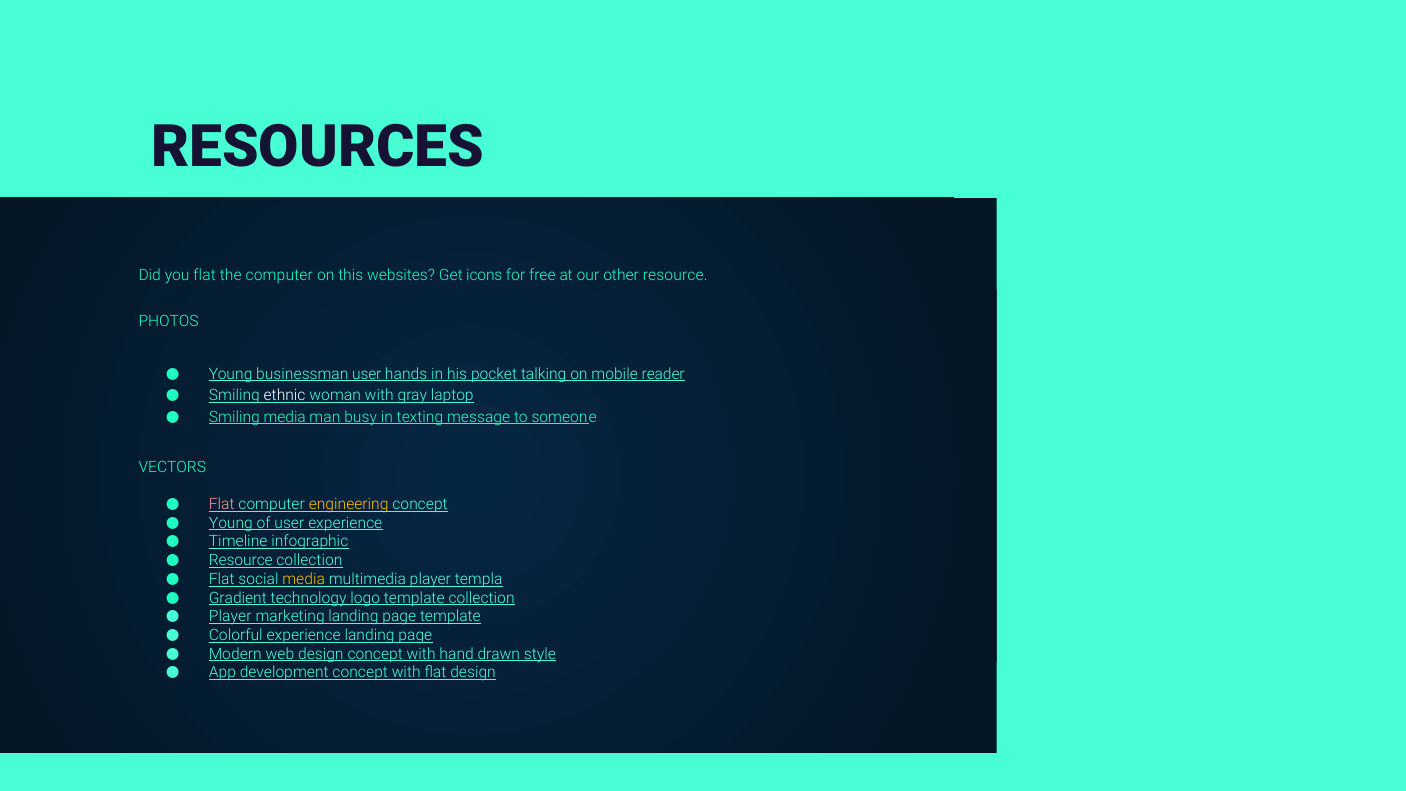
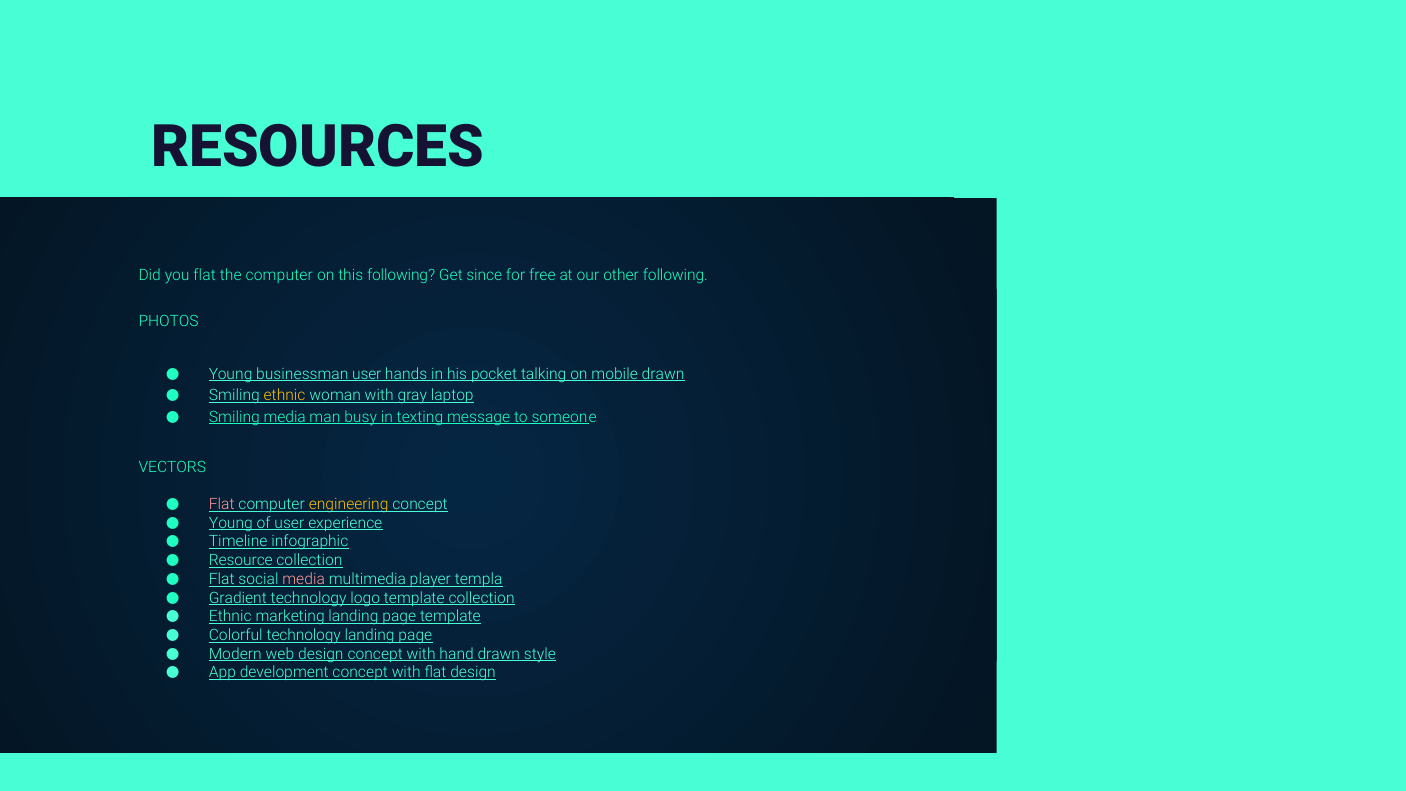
this websites: websites -> following (401, 275)
icons: icons -> since (484, 275)
other resource: resource -> following (675, 275)
mobile reader: reader -> drawn (663, 374)
ethnic colour: white -> yellow (285, 395)
media colour: yellow -> pink (304, 579)
Player: Player -> Ethnic (230, 617)
Colorful experience: experience -> technology (304, 635)
